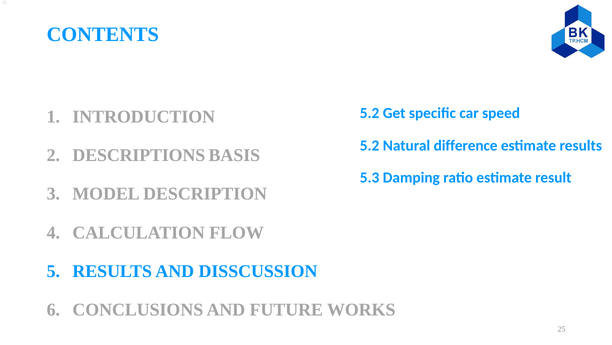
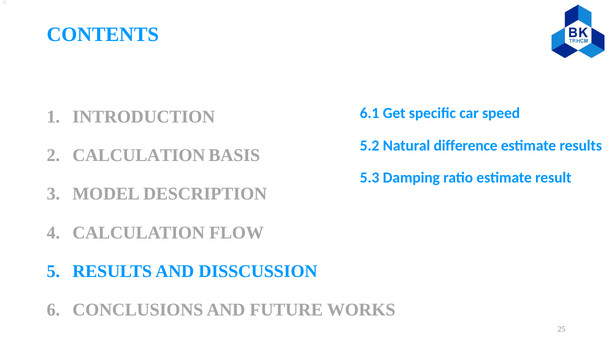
5.2: 5.2 -> 6.1 (370, 113)
DESCRIPTIONS: DESCRIPTIONS -> CALCULATION (139, 155)
